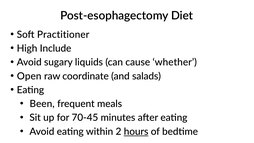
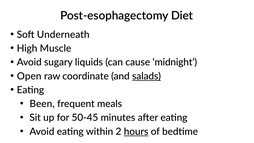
Practitioner: Practitioner -> Underneath (63, 35)
Include: Include -> Muscle (56, 48)
whether: whether -> midnight (175, 62)
salads underline: none -> present (147, 76)
70-45: 70-45 -> 50-45 (85, 118)
